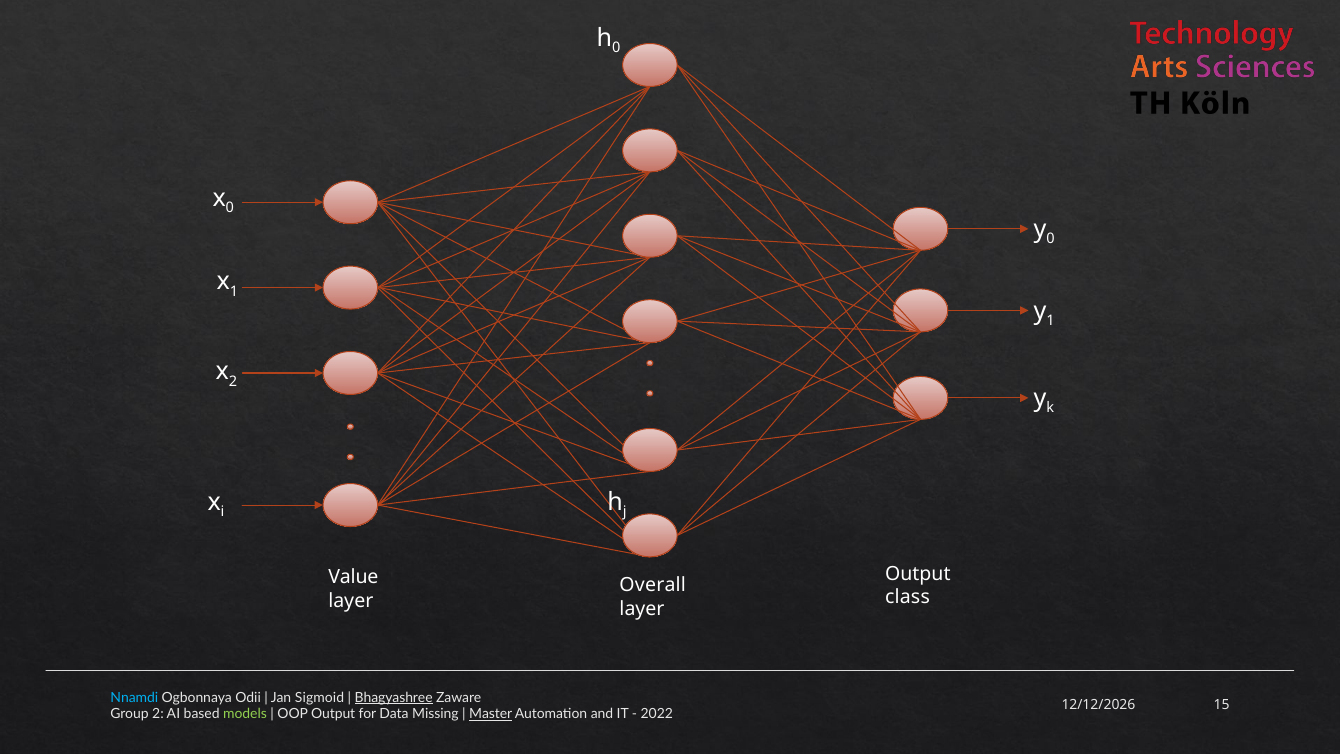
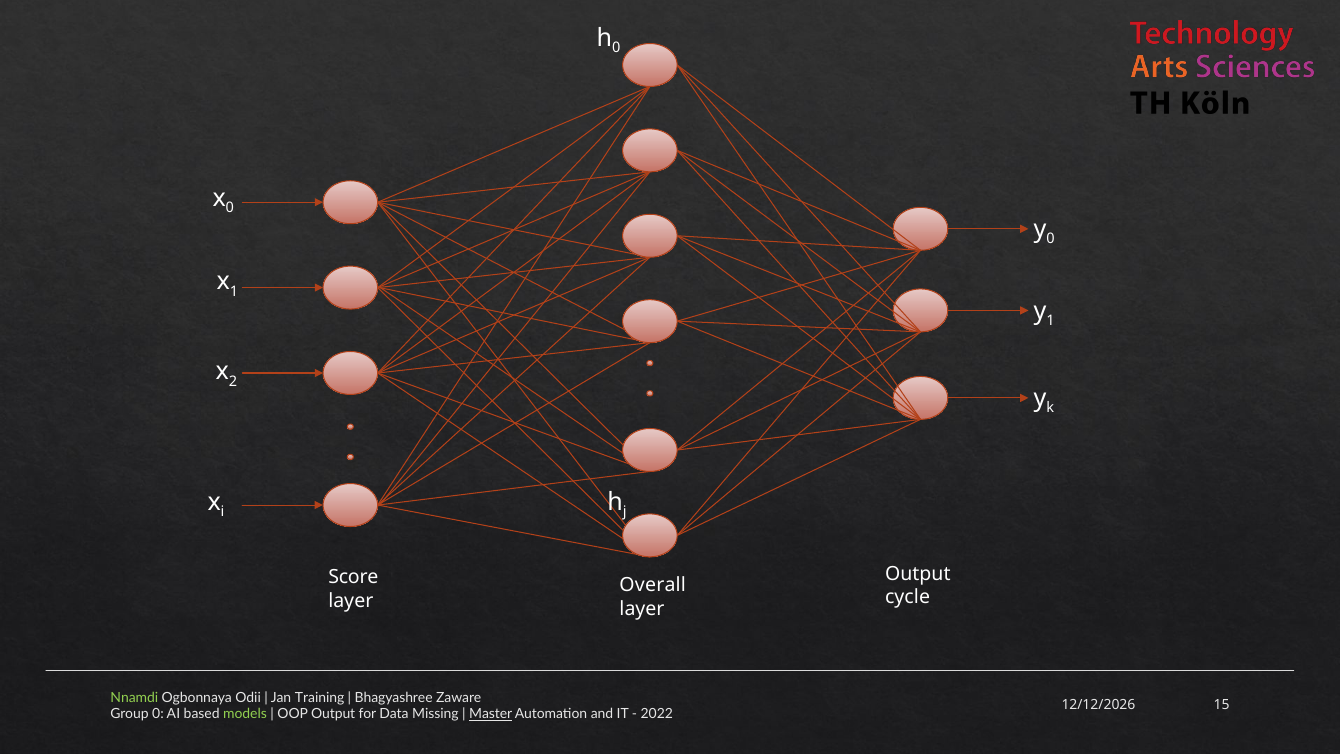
Value: Value -> Score (353, 577)
class: class -> cycle (908, 597)
Nnamdi colour: light blue -> light green (134, 697)
Sigmoid: Sigmoid -> Training (320, 697)
Bhagyashree underline: present -> none (394, 697)
Group 2: 2 -> 0 (158, 714)
